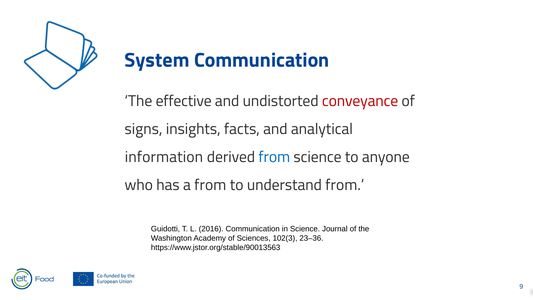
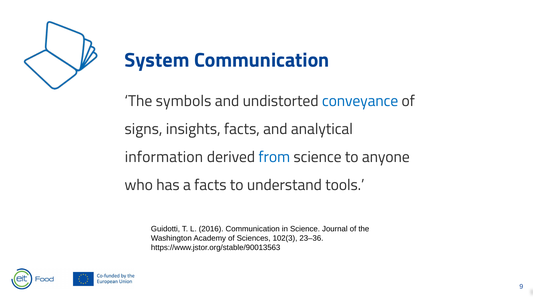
effective: effective -> symbols (184, 101)
conveyance colour: red -> blue (360, 101)
a from: from -> facts (210, 185)
understand from: from -> tools (345, 185)
